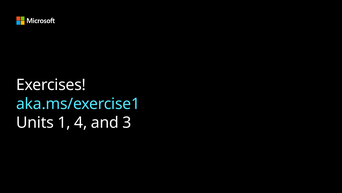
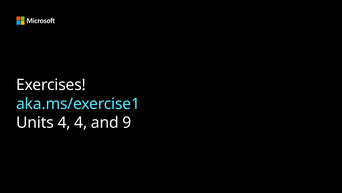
Units 1: 1 -> 4 (64, 122)
3: 3 -> 9 (127, 122)
